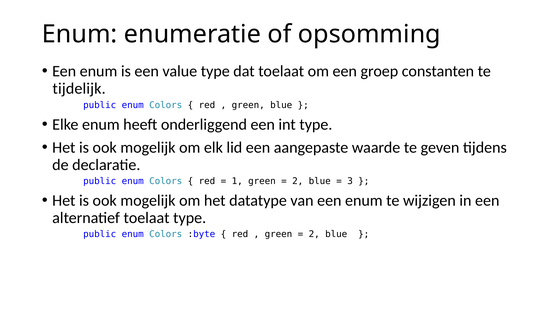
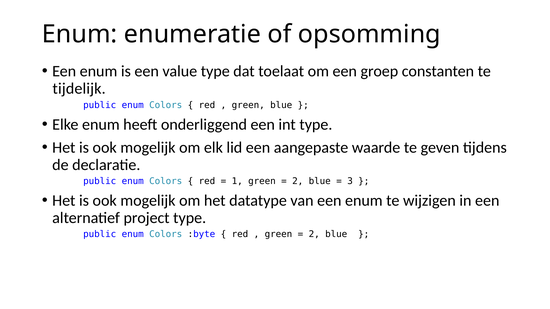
alternatief toelaat: toelaat -> project (147, 218)
